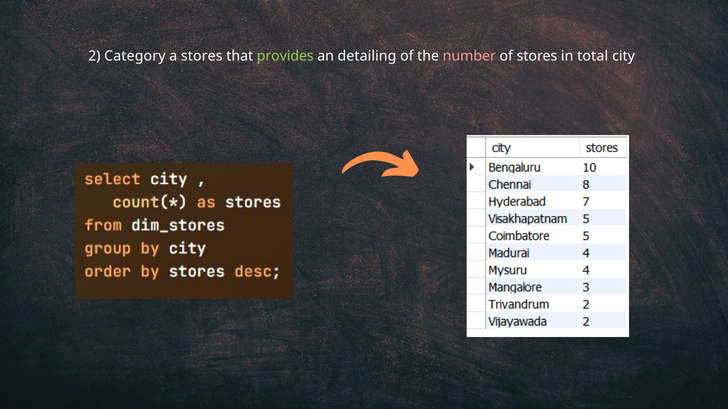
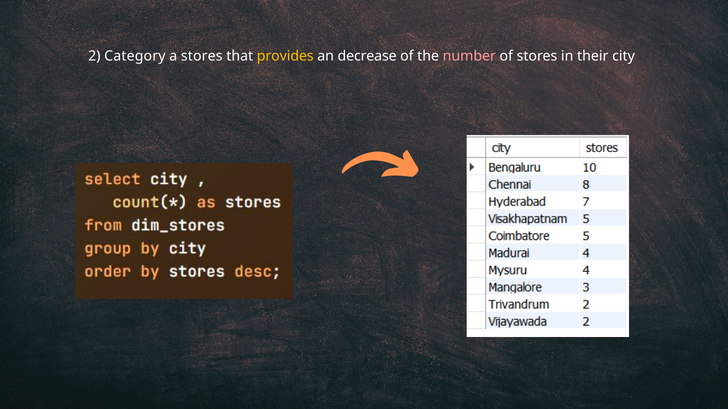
provides colour: light green -> yellow (285, 56)
detailing: detailing -> decrease (367, 56)
total: total -> their (593, 56)
